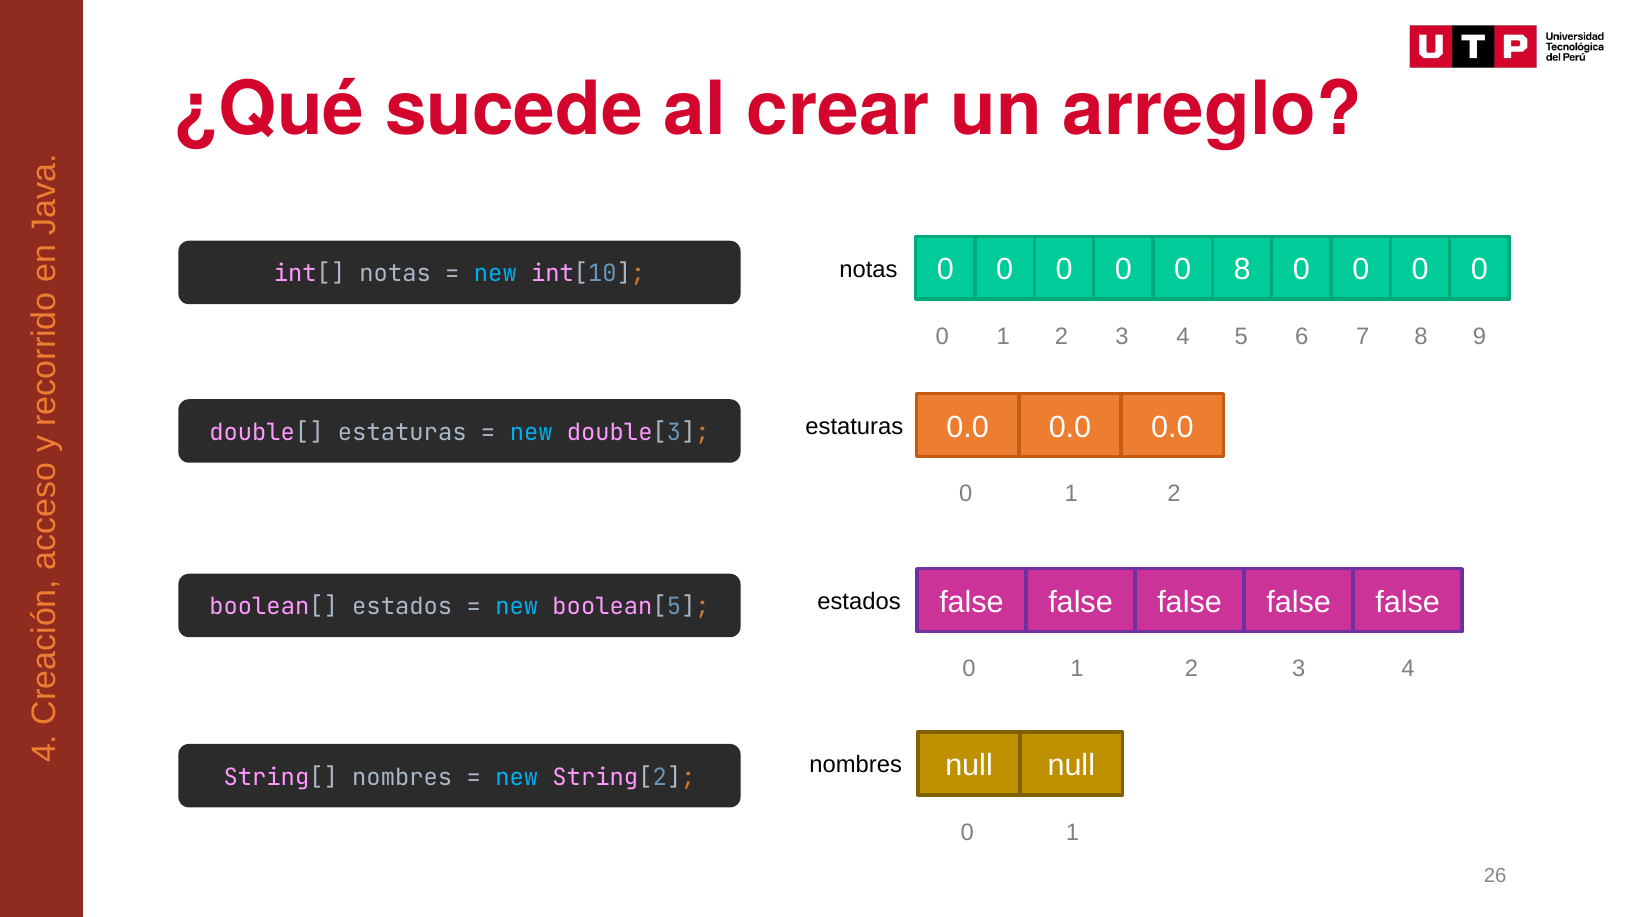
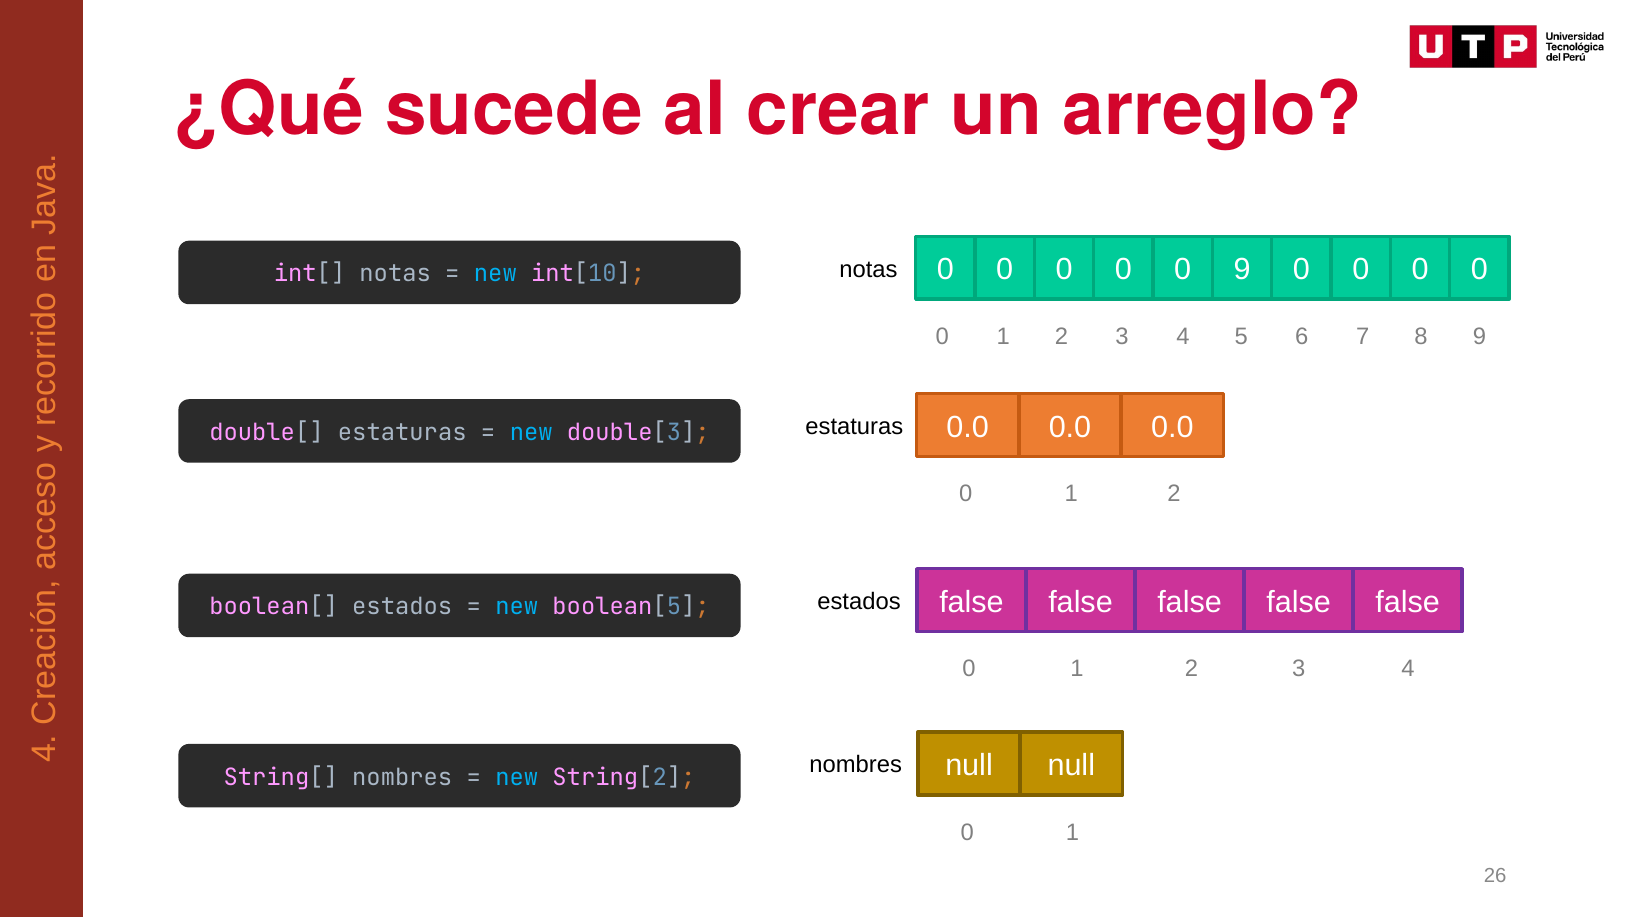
0 8: 8 -> 9 (1242, 270)
